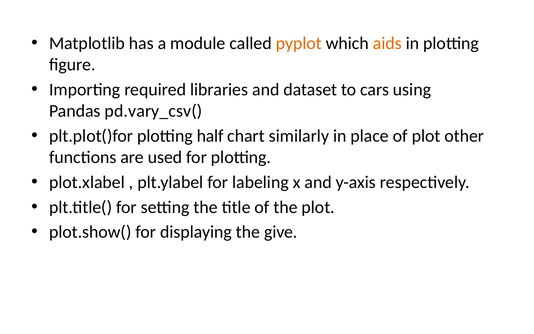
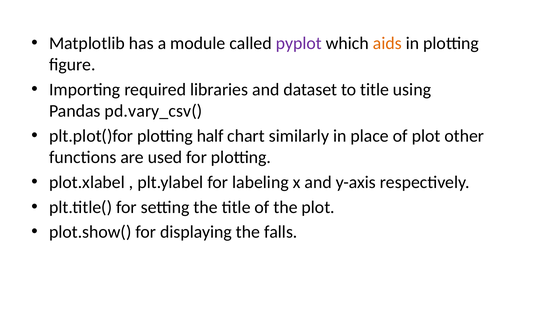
pyplot colour: orange -> purple (299, 43)
to cars: cars -> title (375, 90)
give: give -> falls (281, 232)
